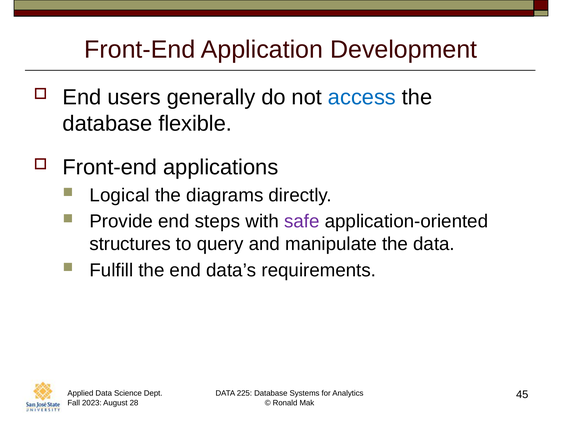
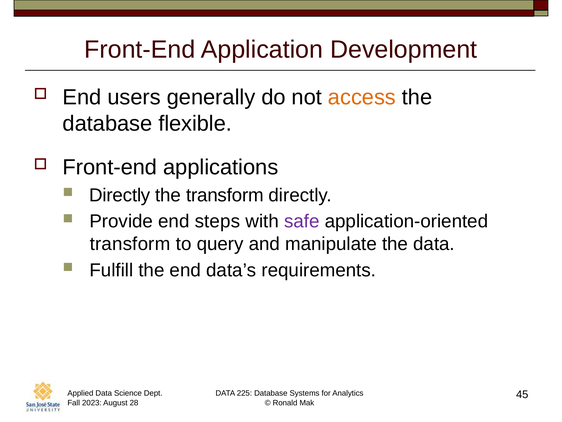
access colour: blue -> orange (362, 97)
Logical: Logical -> Directly (120, 195)
the diagrams: diagrams -> transform (225, 195)
structures: structures -> transform (130, 244)
